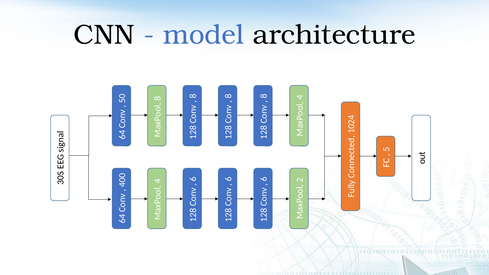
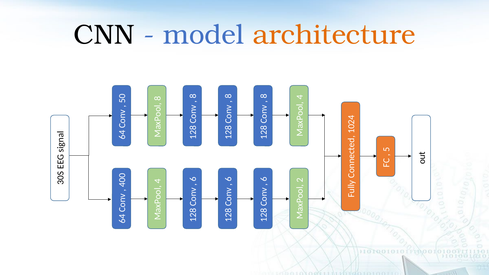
architecture colour: black -> orange (334, 35)
